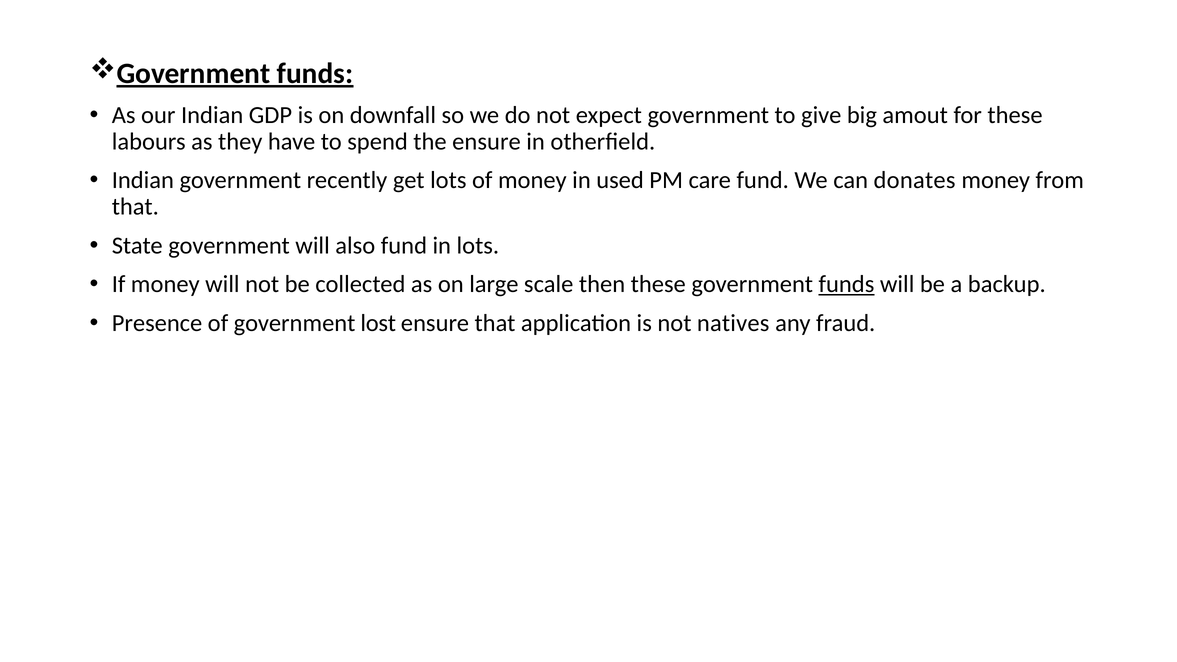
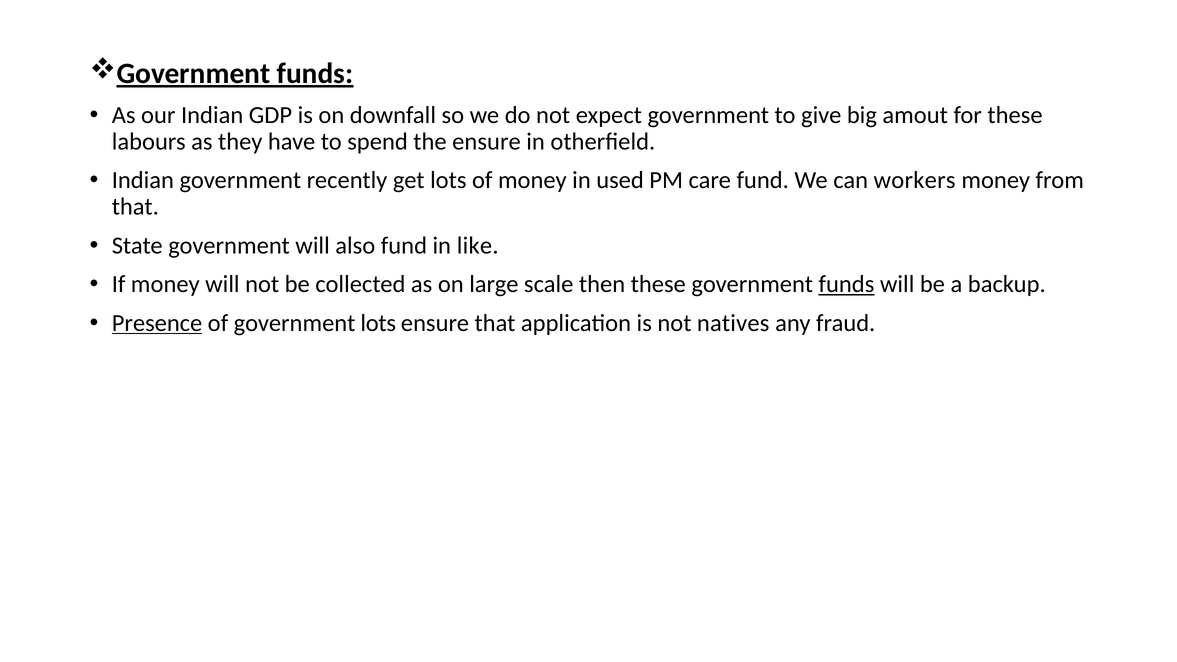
donates: donates -> workers (915, 180)
in lots: lots -> like (478, 245)
Presence underline: none -> present (157, 323)
government lost: lost -> lots (378, 323)
